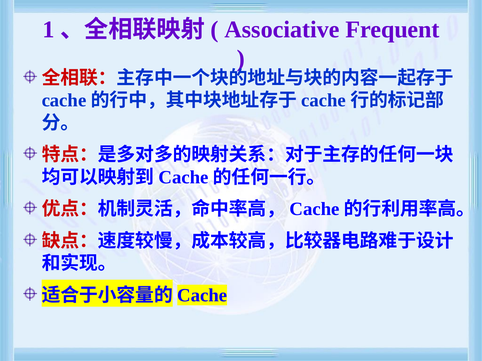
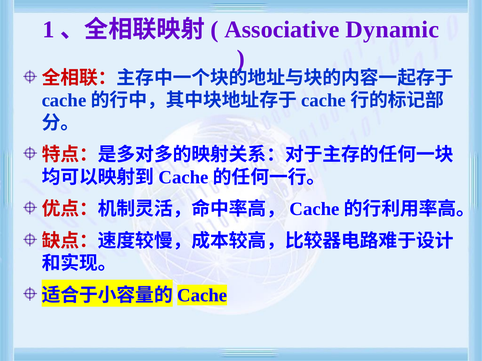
Frequent: Frequent -> Dynamic (392, 30)
